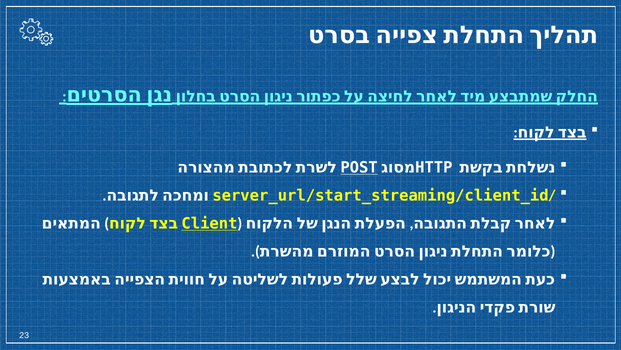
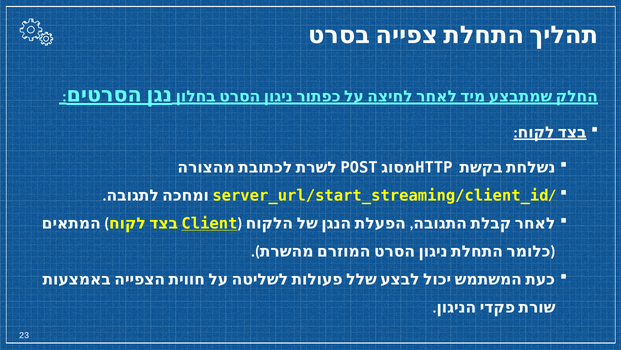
POST underline: present -> none (359, 167)
